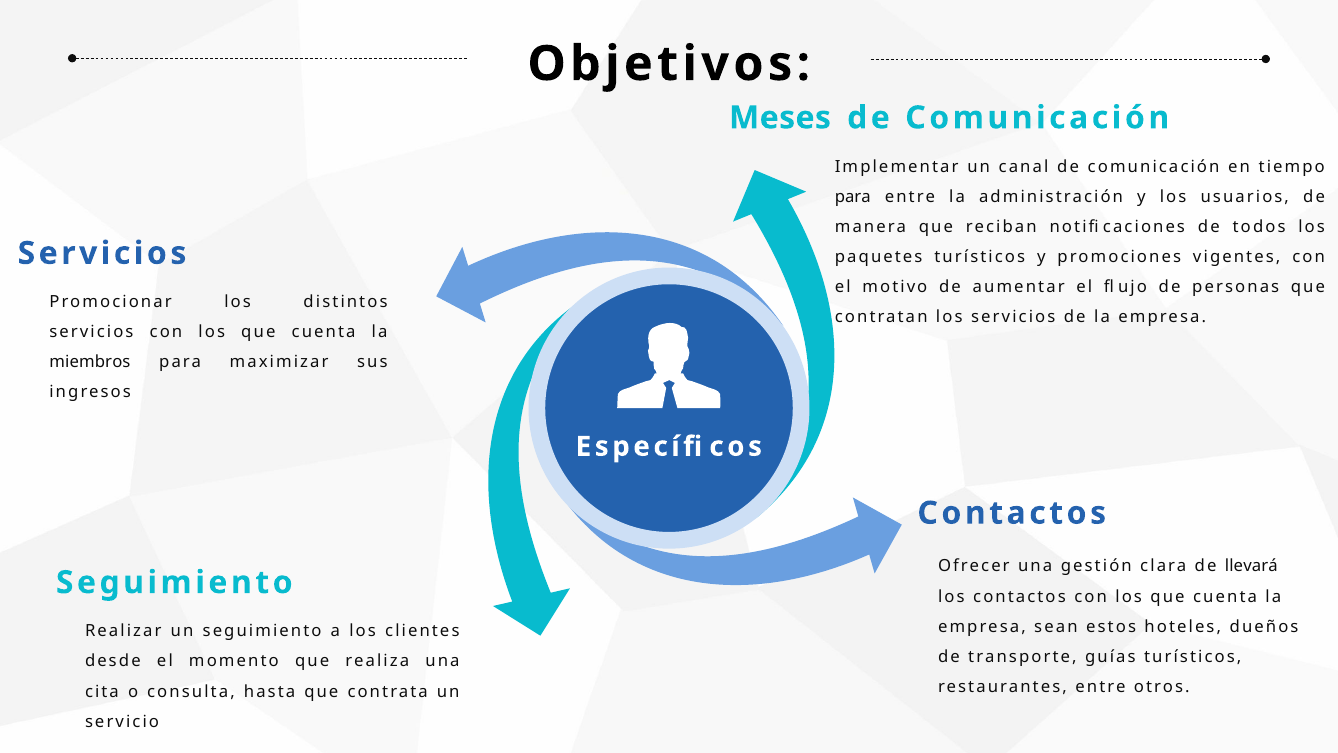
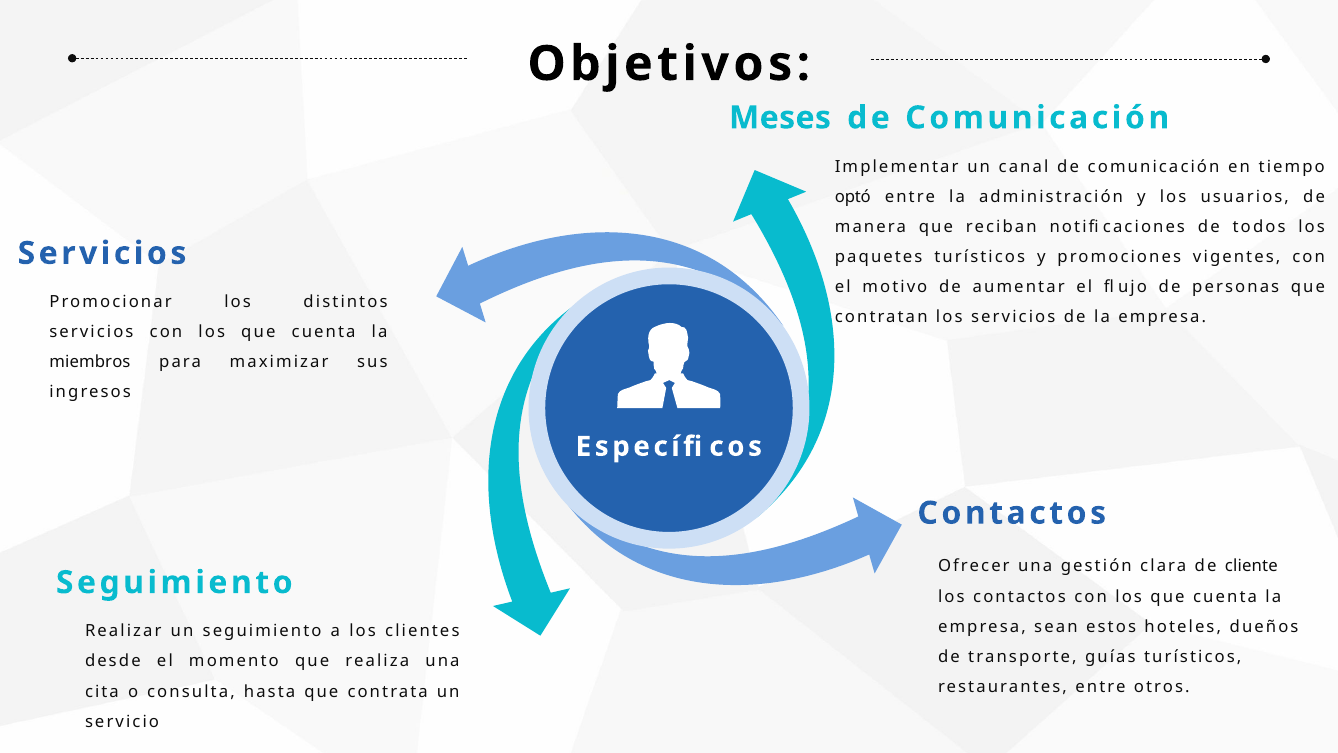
para: para -> optó (853, 197)
llevará: llevará -> cliente (1251, 566)
